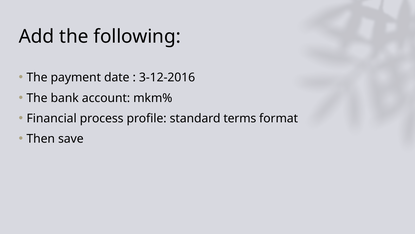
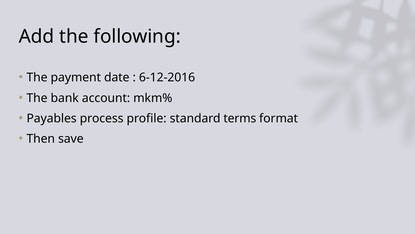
3-12-2016: 3-12-2016 -> 6-12-2016 (167, 77)
Financial: Financial -> Payables (52, 118)
